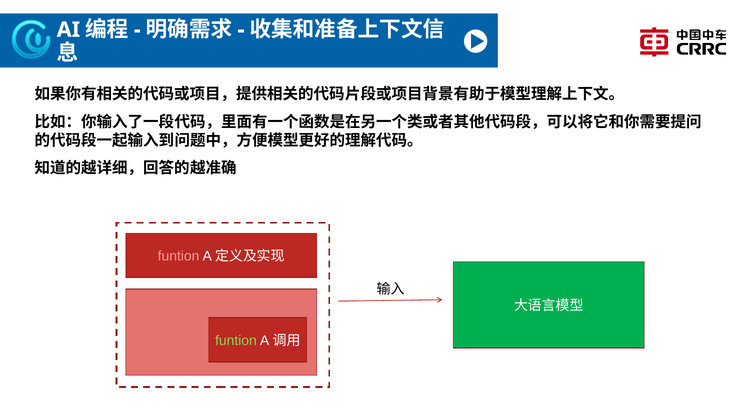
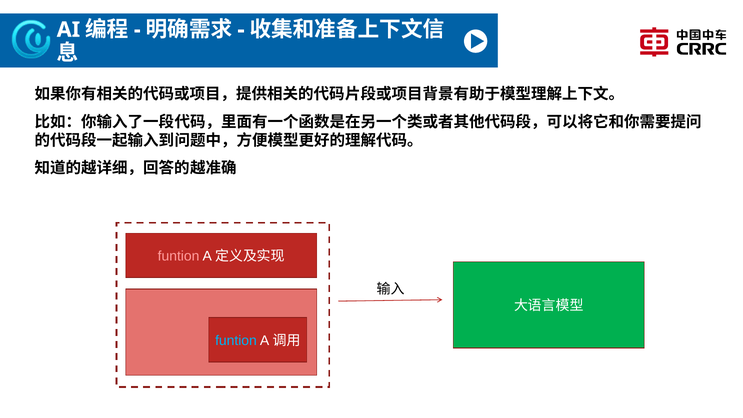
funtion colour: light green -> light blue (236, 341)
